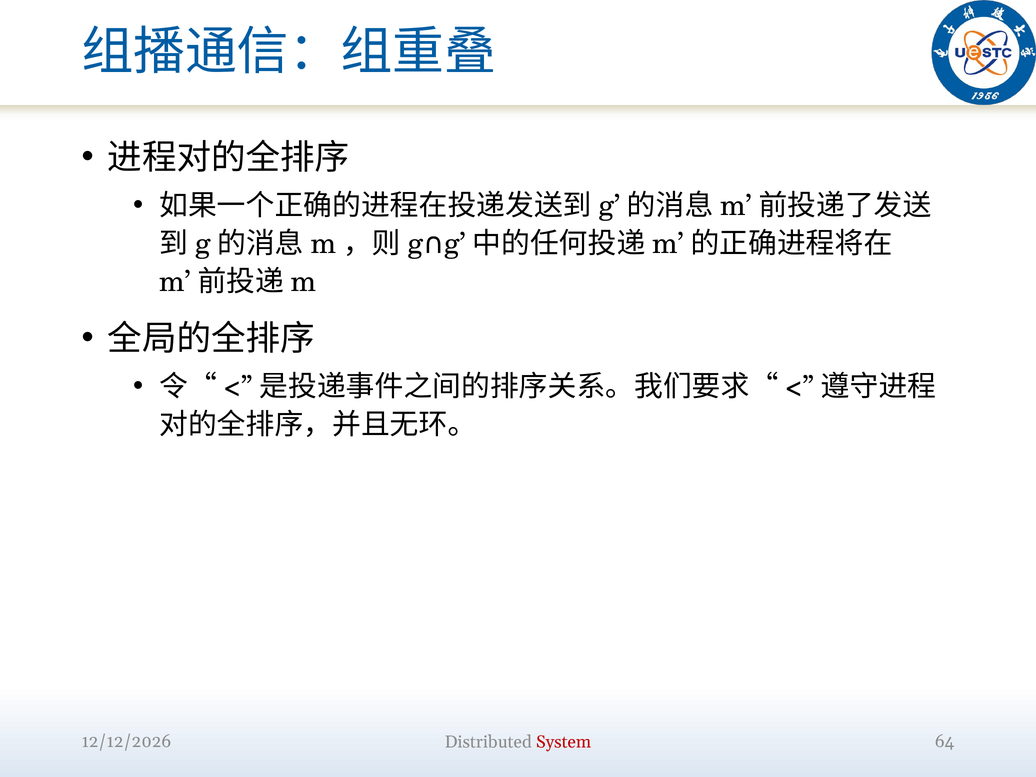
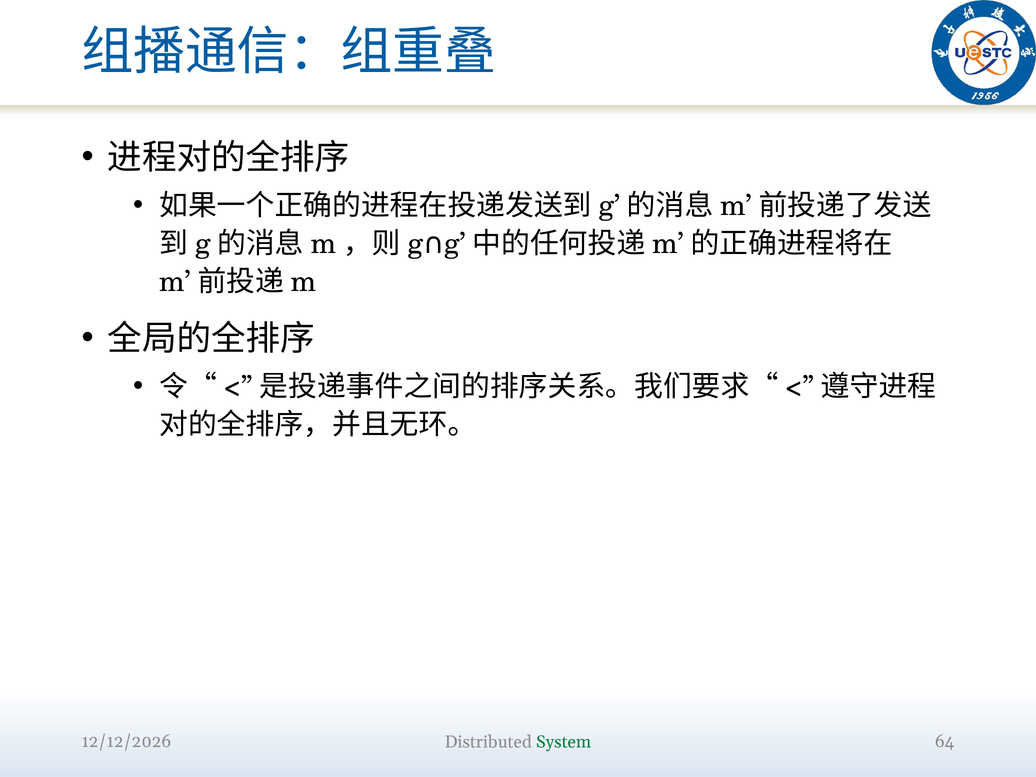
System colour: red -> green (564, 742)
